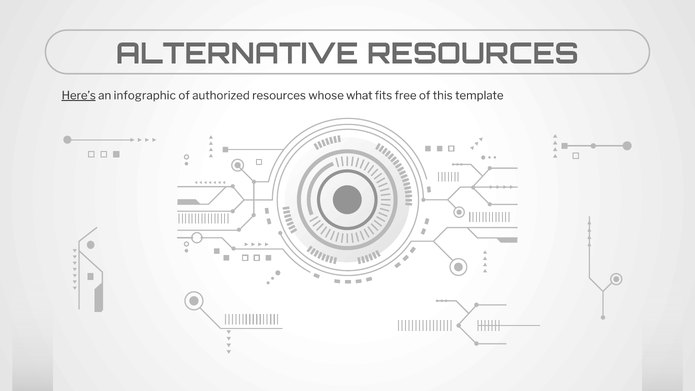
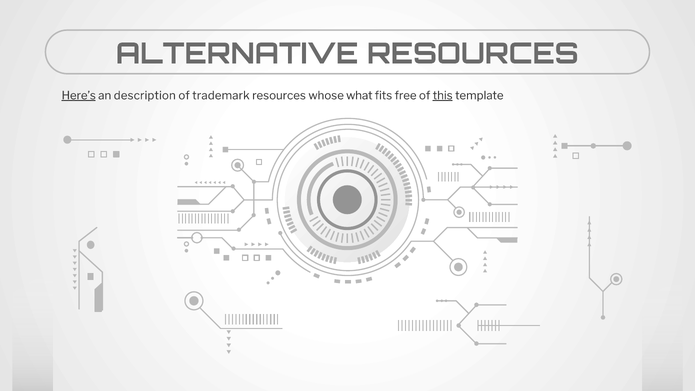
infographic: infographic -> description (145, 96)
authorized: authorized -> trademark (221, 96)
this underline: none -> present (443, 96)
